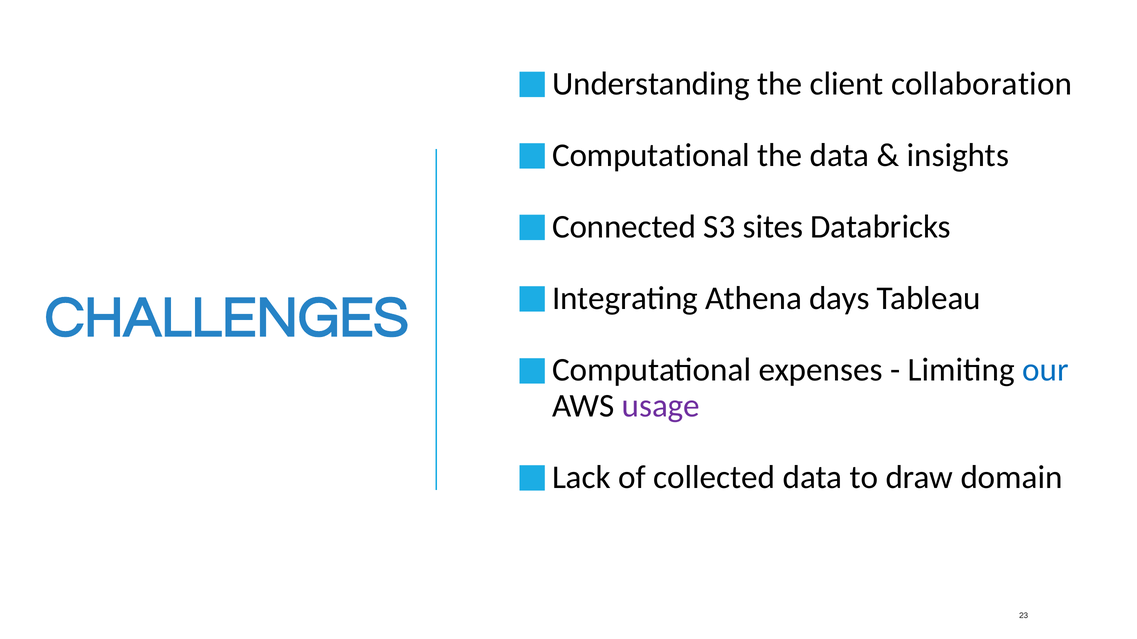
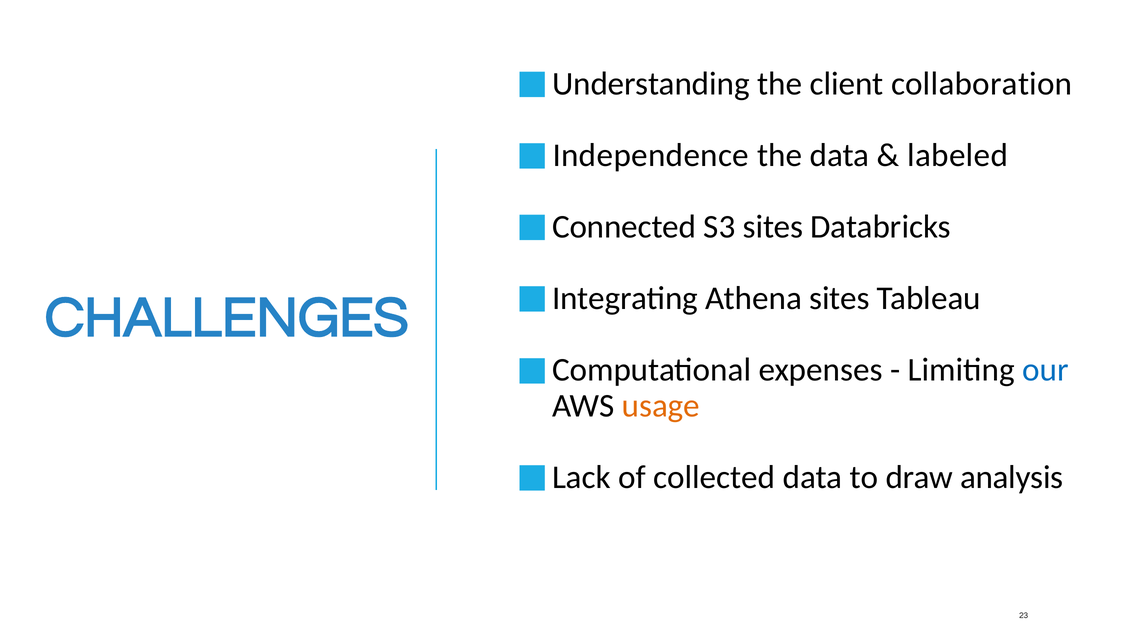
Computational: Computational -> Independence (651, 155)
insights: insights -> labeled (958, 155)
Athena days: days -> sites (839, 299)
usage colour: purple -> orange (661, 406)
domain: domain -> analysis (1012, 478)
